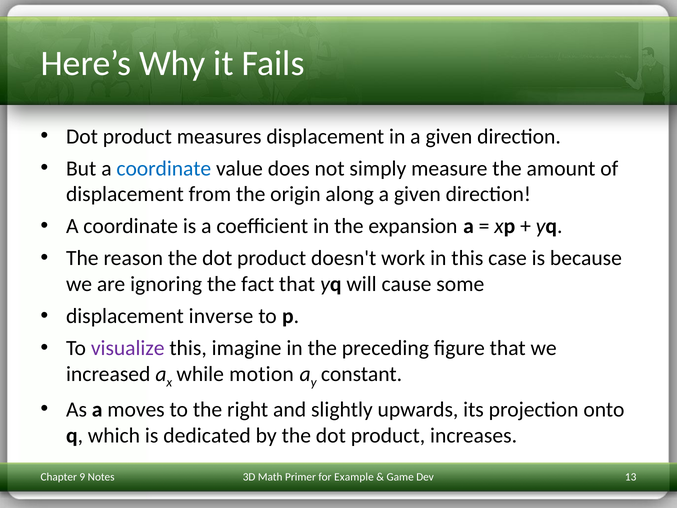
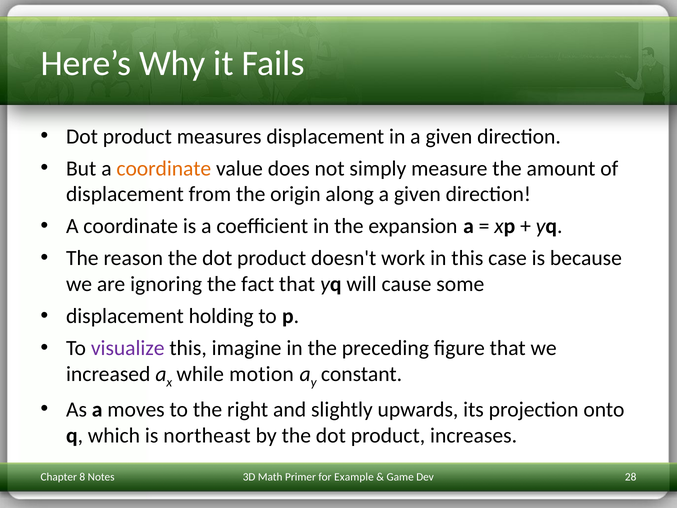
coordinate colour: blue -> orange (164, 168)
inverse: inverse -> holding (221, 316)
dedicated: dedicated -> northeast (207, 435)
13: 13 -> 28 (631, 477)
9: 9 -> 8 (82, 477)
